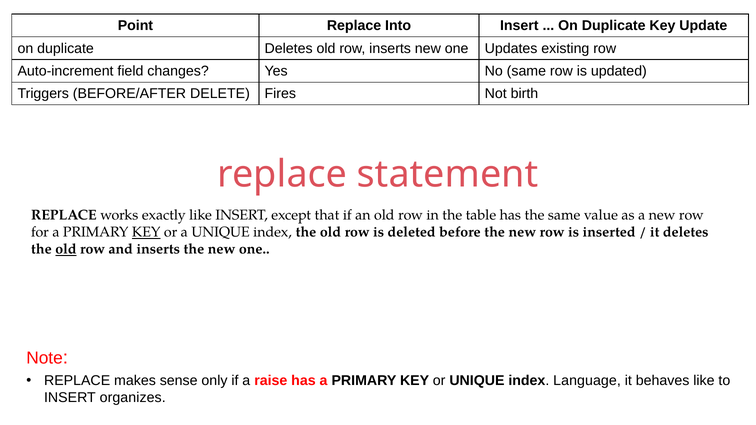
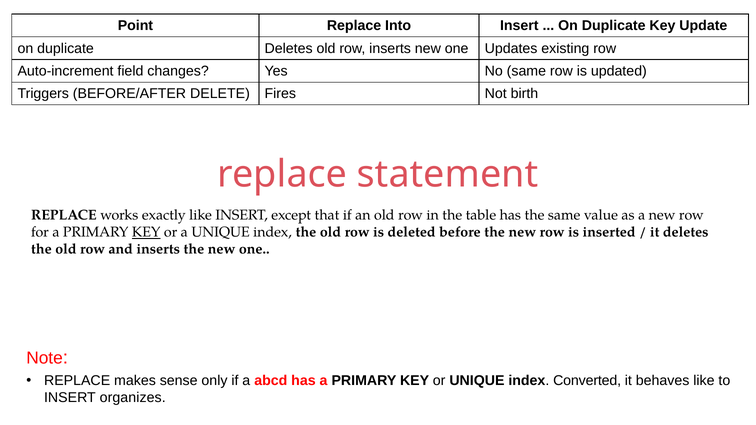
old underline: present -> none (66, 249)
raise: raise -> abcd (271, 381)
Language: Language -> Converted (587, 381)
